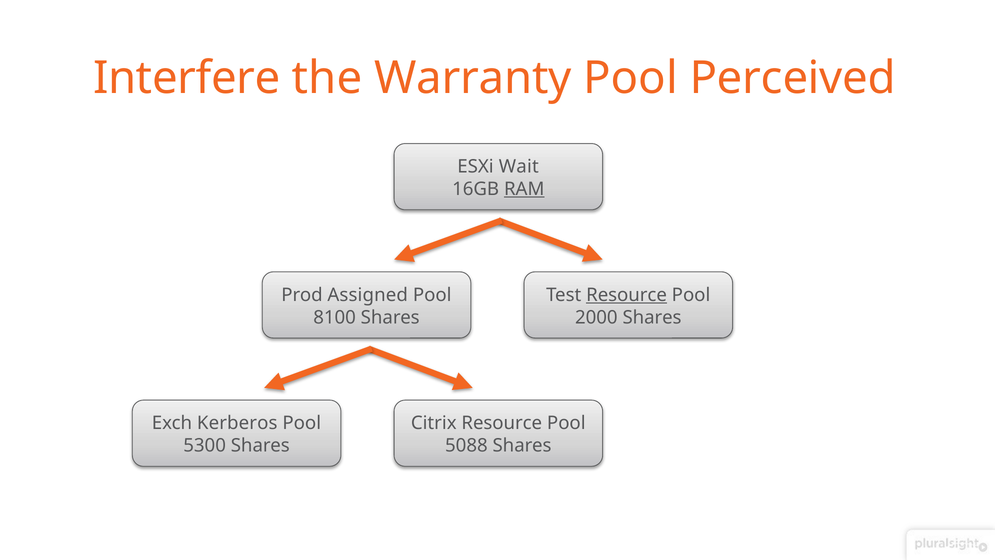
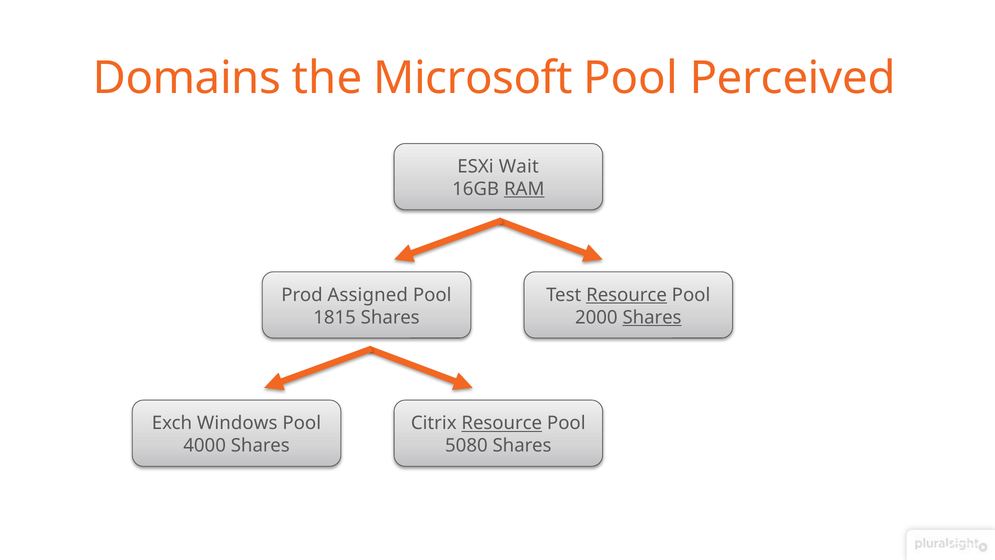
Interfere: Interfere -> Domains (187, 78)
Warranty: Warranty -> Microsoft (473, 78)
8100: 8100 -> 1815 (335, 317)
Shares underline: none -> present (652, 317)
Kerberos: Kerberos -> Windows (237, 423)
Resource underline: none -> present (502, 423)
5300: 5300 -> 4000 (205, 445)
5088: 5088 -> 5080 (466, 445)
